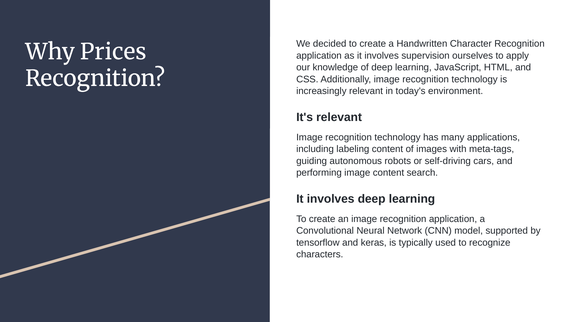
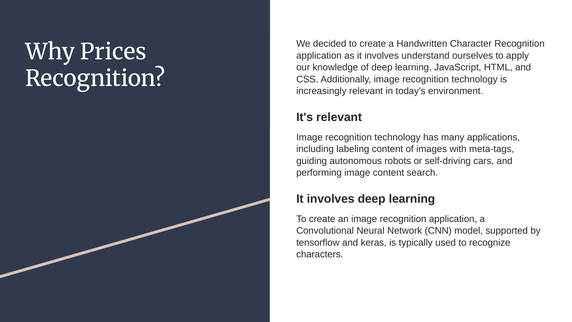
supervision: supervision -> understand (426, 56)
